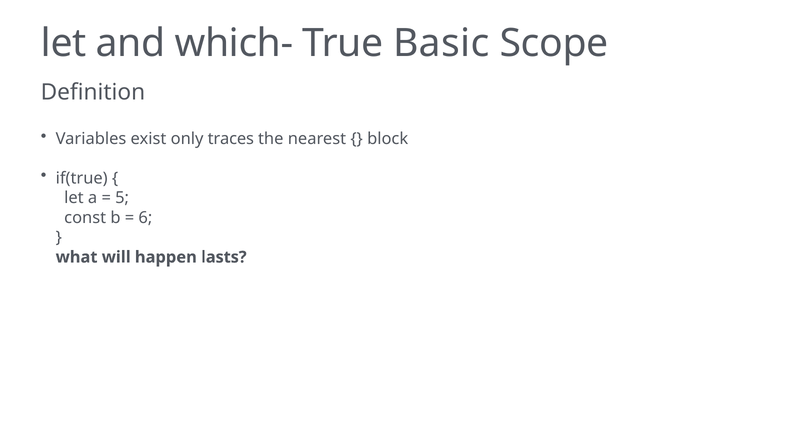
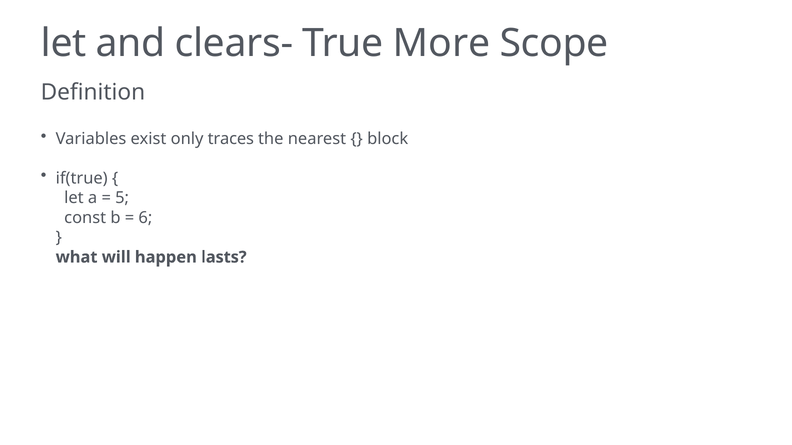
which-: which- -> clears- (234, 43)
Basic: Basic -> More (442, 43)
